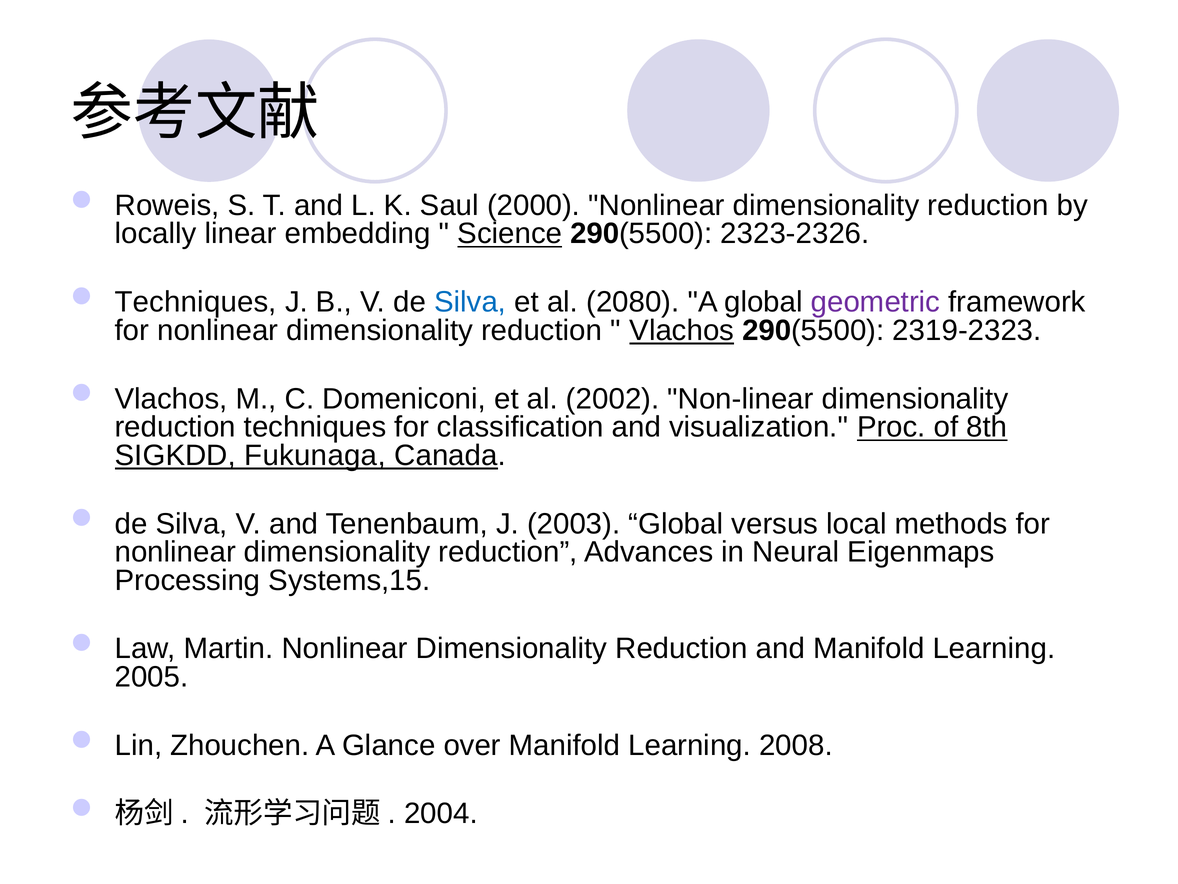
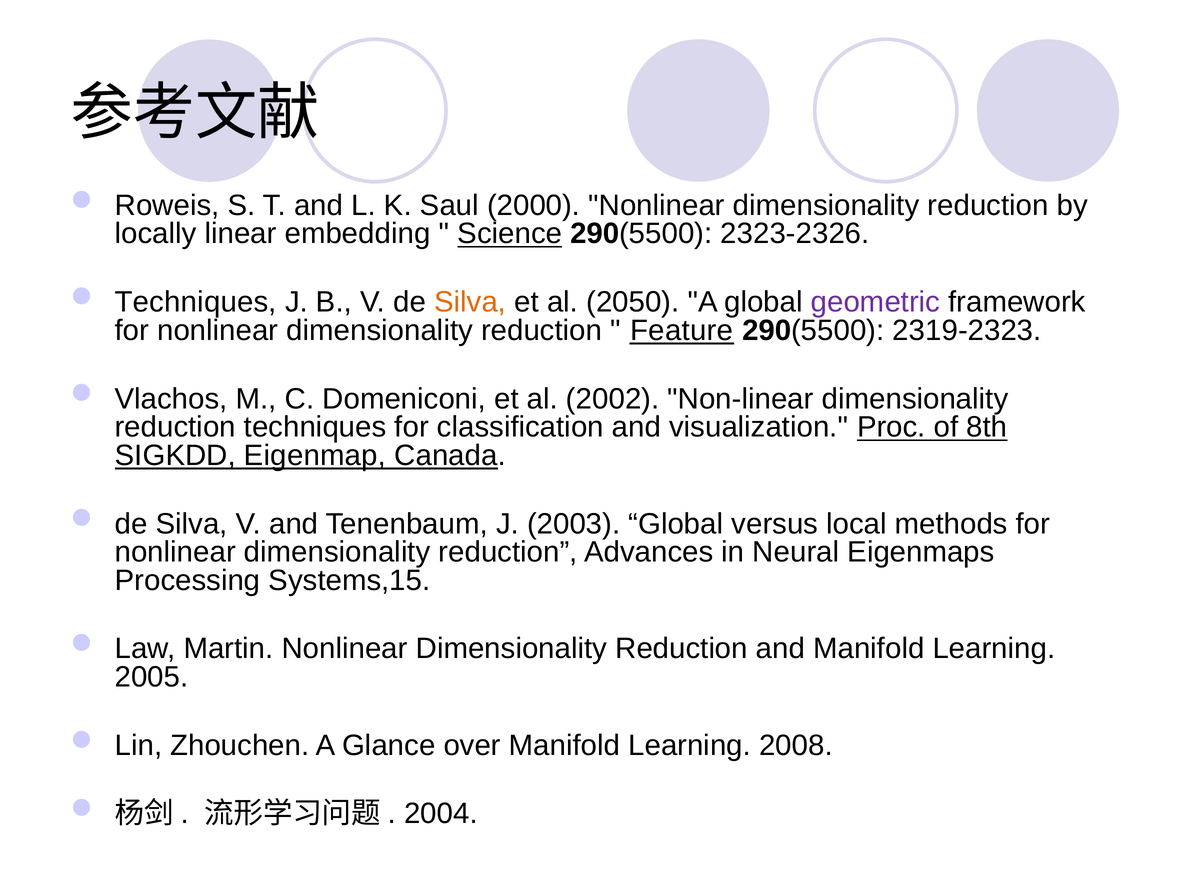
Silva colour: blue -> orange (470, 302)
2080: 2080 -> 2050 (633, 302)
Vlachos: Vlachos -> Feature (682, 330)
Fukunaga: Fukunaga -> Eigenmap (315, 455)
